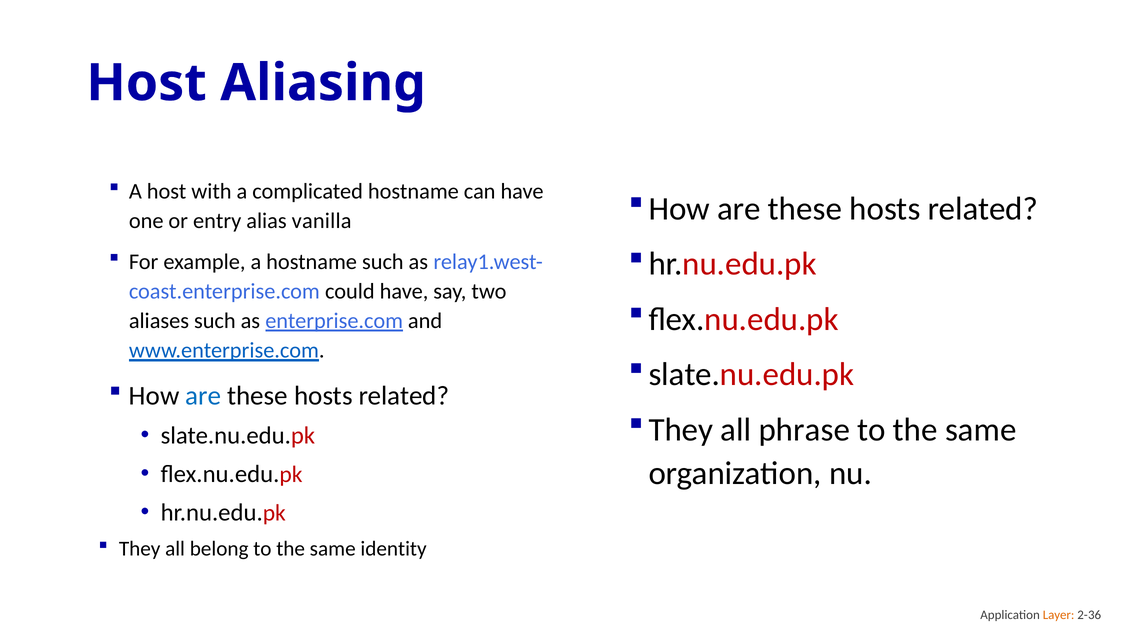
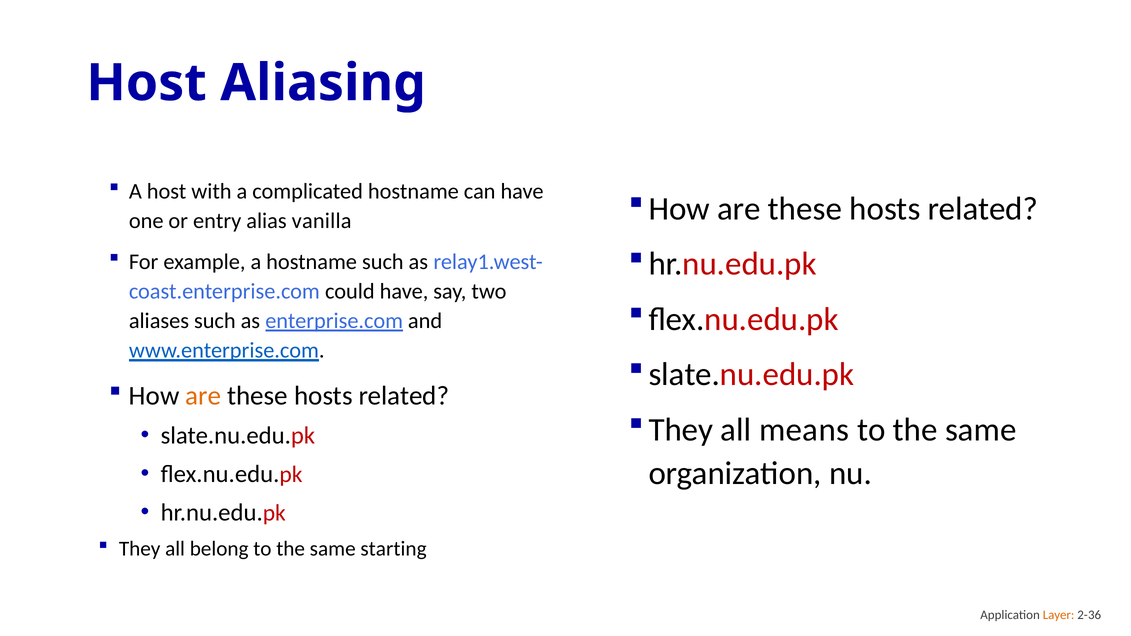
are colour: blue -> orange (203, 396)
phrase: phrase -> means (804, 430)
identity: identity -> starting (394, 549)
